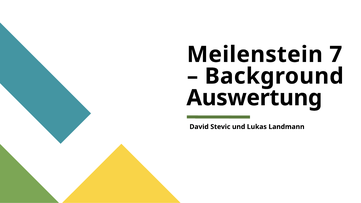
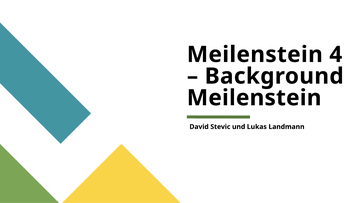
7: 7 -> 4 (336, 55)
Auswertung: Auswertung -> Meilenstein (254, 98)
